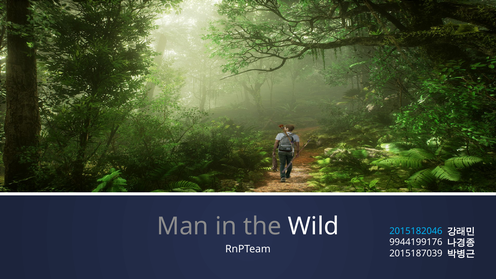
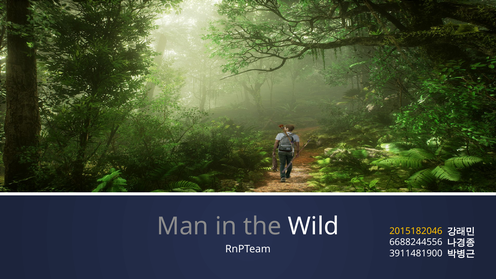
2015182046 colour: light blue -> yellow (416, 231)
9944199176: 9944199176 -> 6688244556 (416, 242)
2015187039: 2015187039 -> 3911481900 (416, 253)
